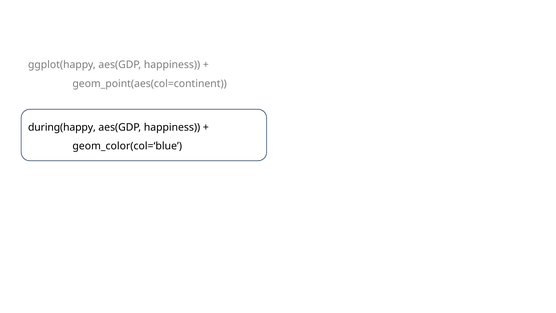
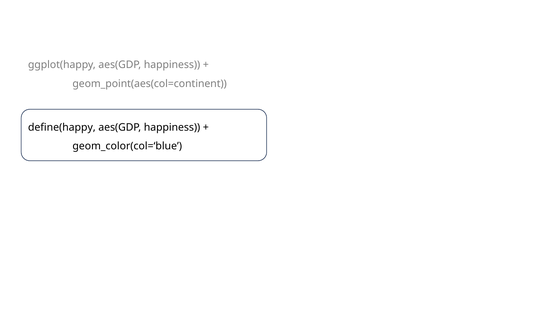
during(happy: during(happy -> define(happy (62, 127)
